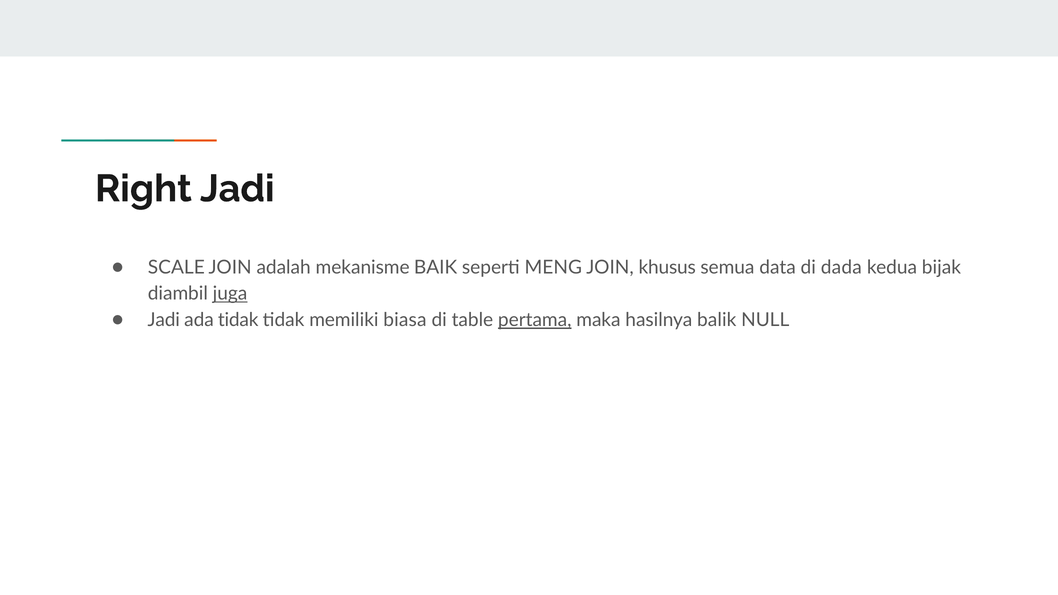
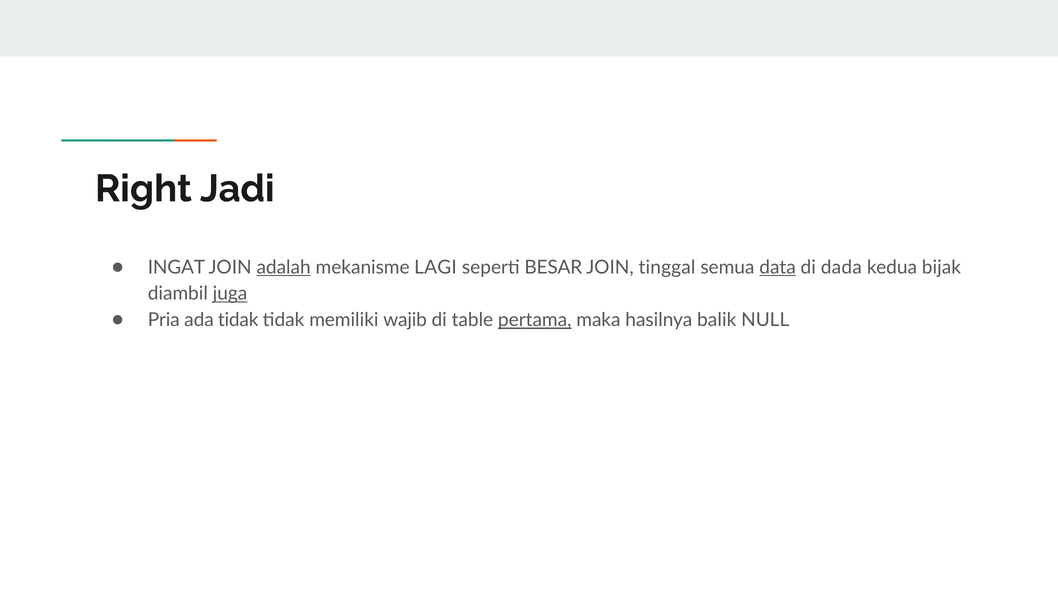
SCALE: SCALE -> INGAT (176, 267)
adalah underline: none -> present (284, 267)
BAIK: BAIK -> LAGI (435, 267)
MENG: MENG -> BESAR (553, 267)
khusus: khusus -> tinggal (667, 267)
data underline: none -> present (778, 267)
Jadi: Jadi -> Pria (164, 320)
biasa: biasa -> wajib (405, 320)
